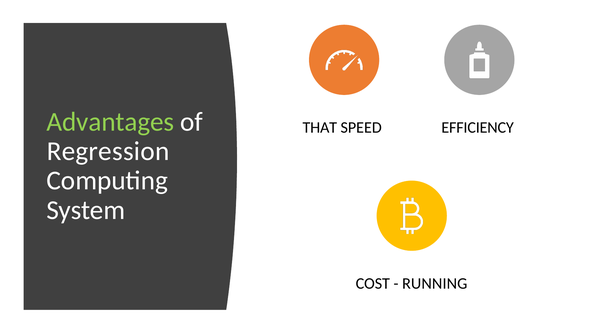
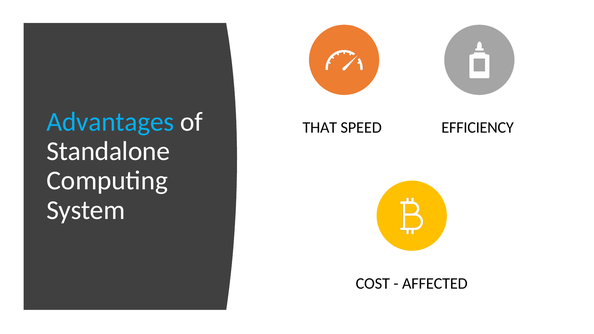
Advantages colour: light green -> light blue (110, 122)
Regression: Regression -> Standalone (108, 151)
RUNNING: RUNNING -> AFFECTED (435, 284)
